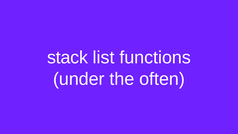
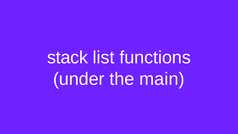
often: often -> main (162, 79)
